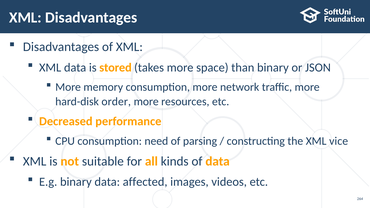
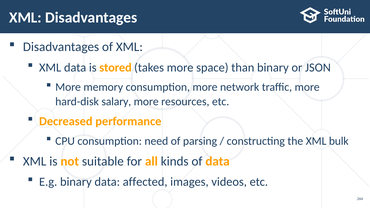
order: order -> salary (116, 102)
vice: vice -> bulk (339, 141)
